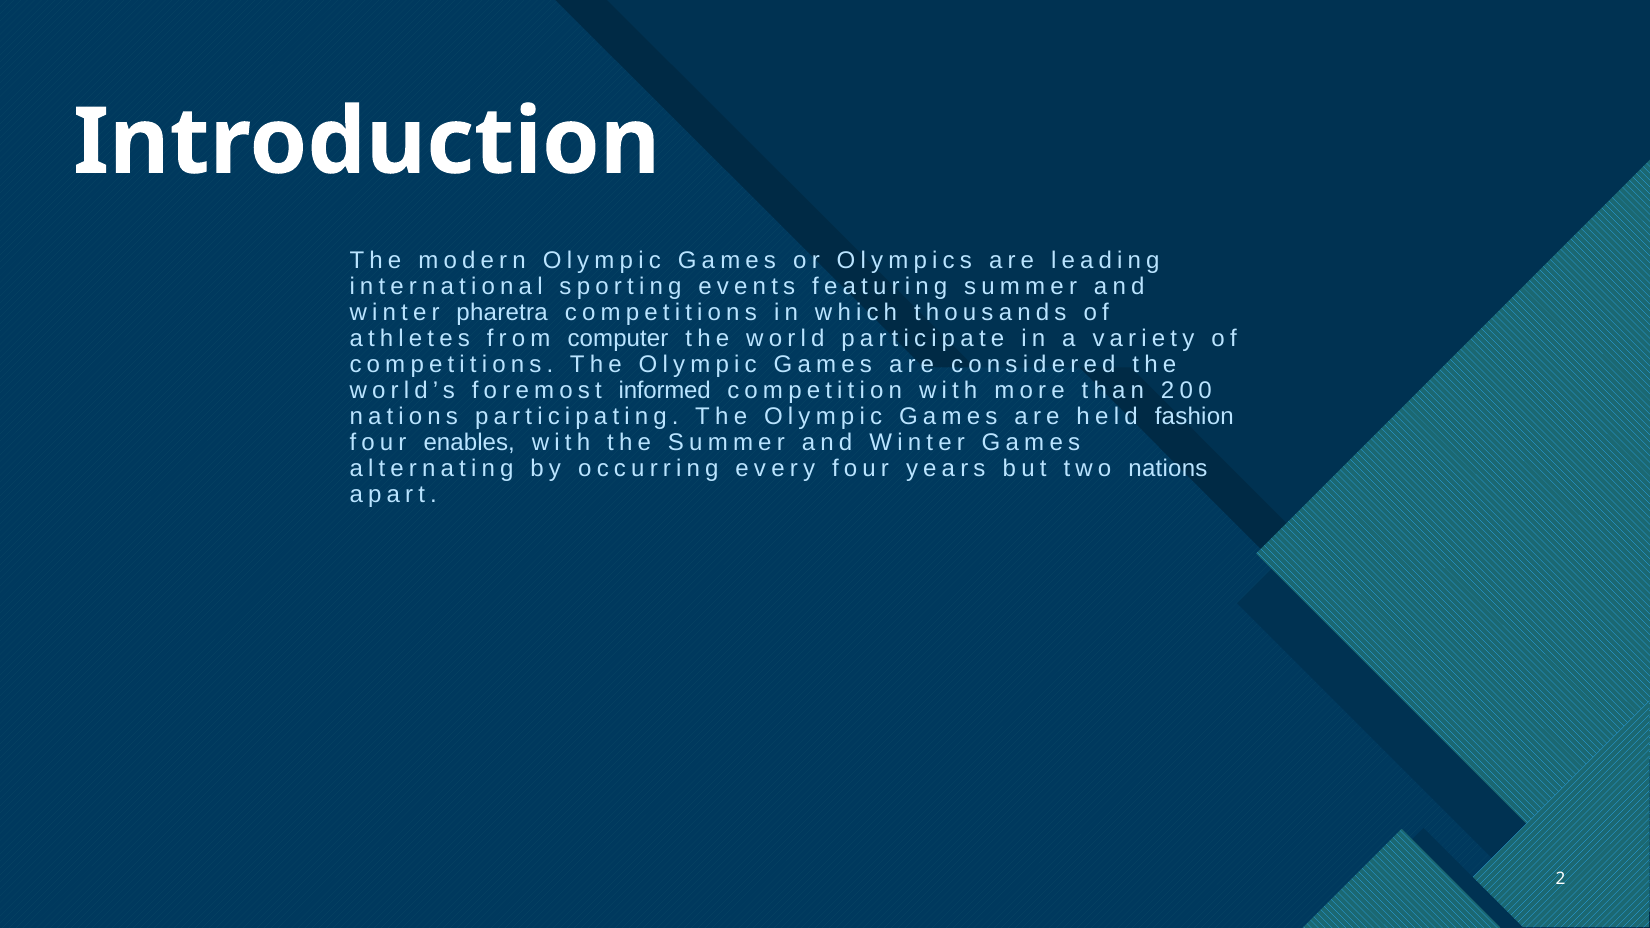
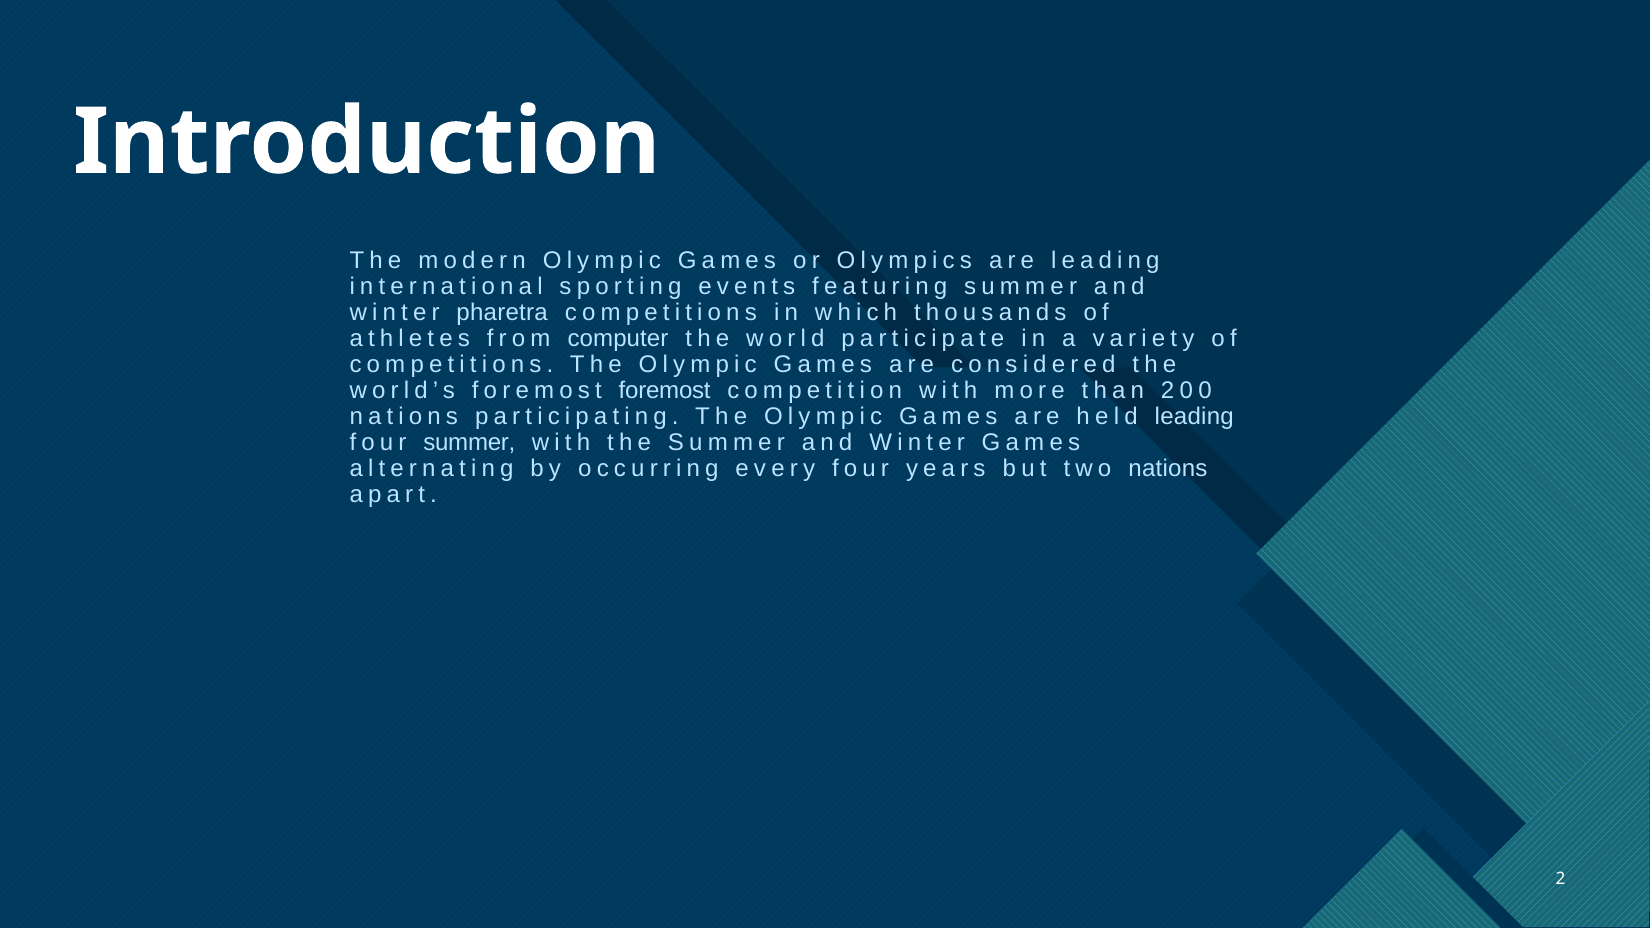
foremost informed: informed -> foremost (665, 391)
held fashion: fashion -> leading (1194, 417)
four enables: enables -> summer (469, 443)
